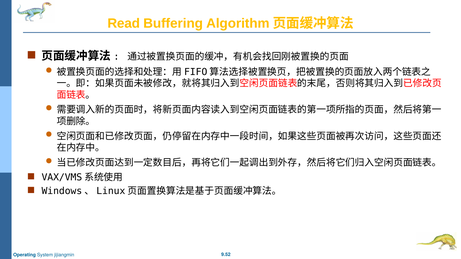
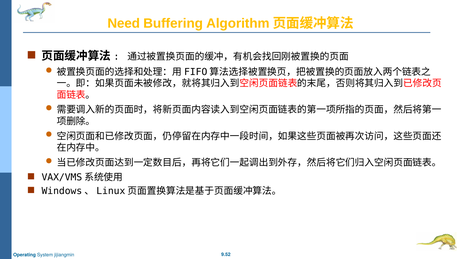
Read: Read -> Need (124, 23)
